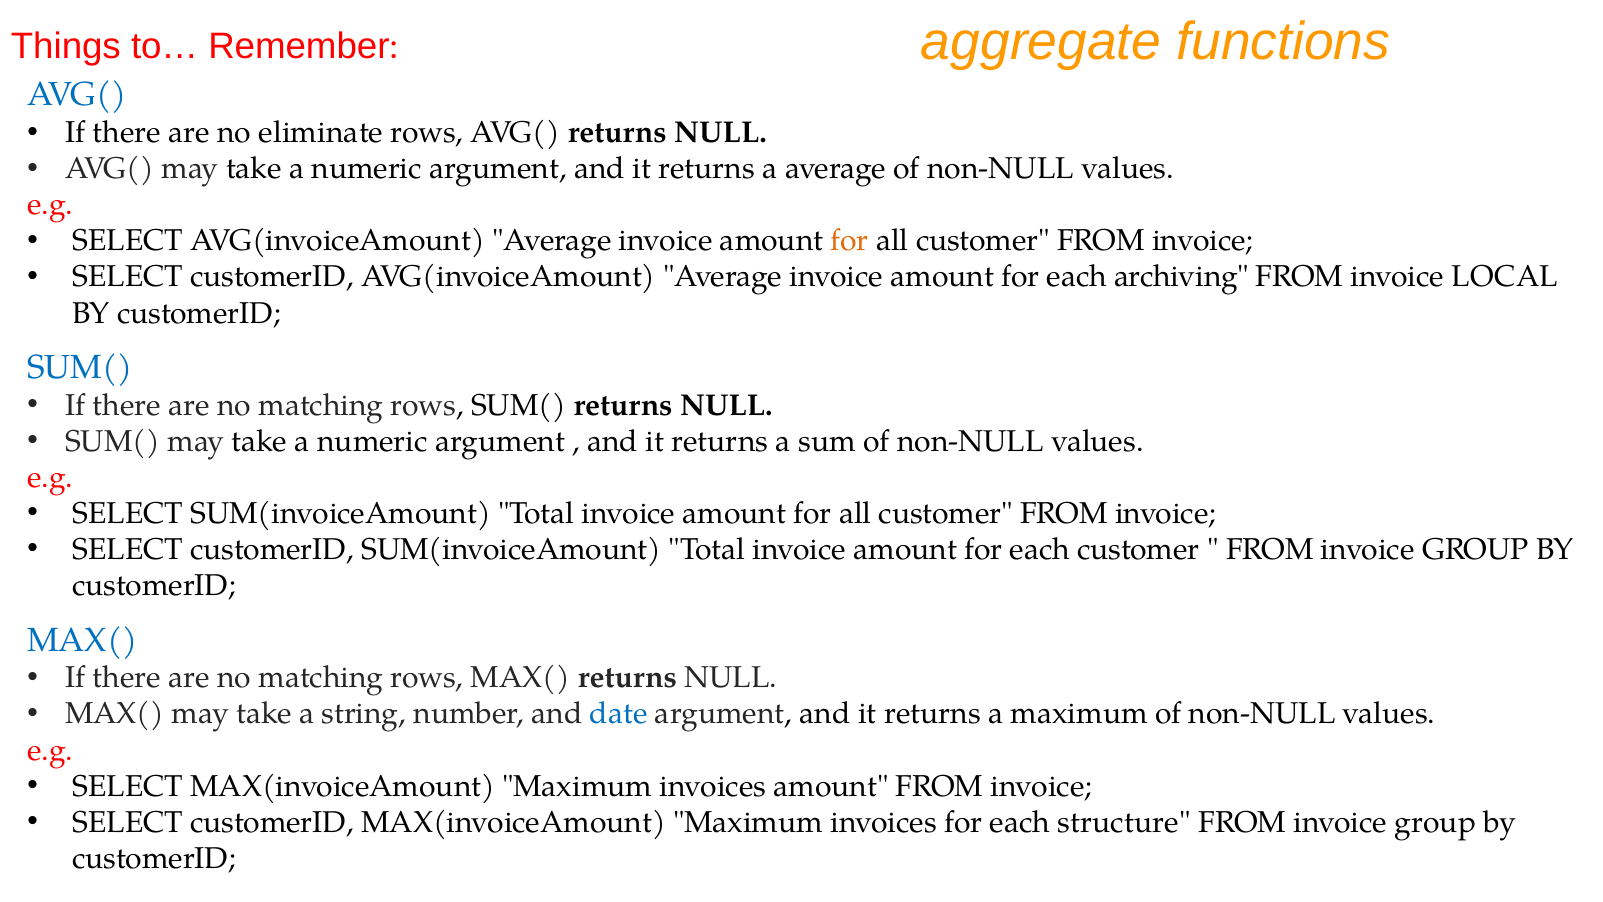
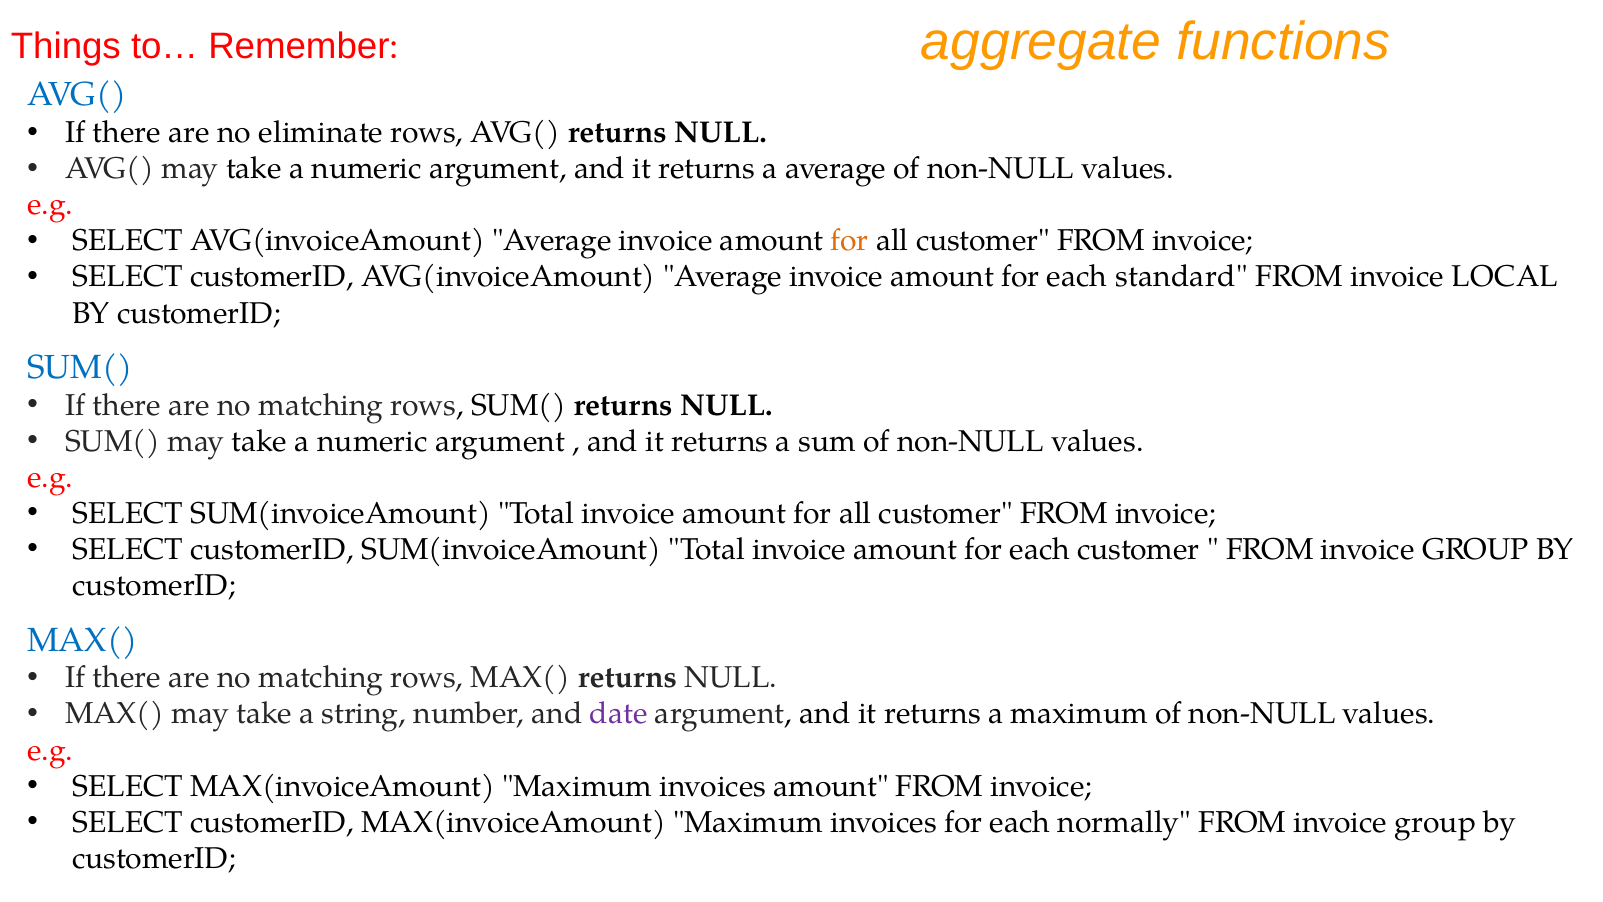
archiving: archiving -> standard (1181, 277)
date colour: blue -> purple (619, 714)
structure: structure -> normally (1124, 822)
